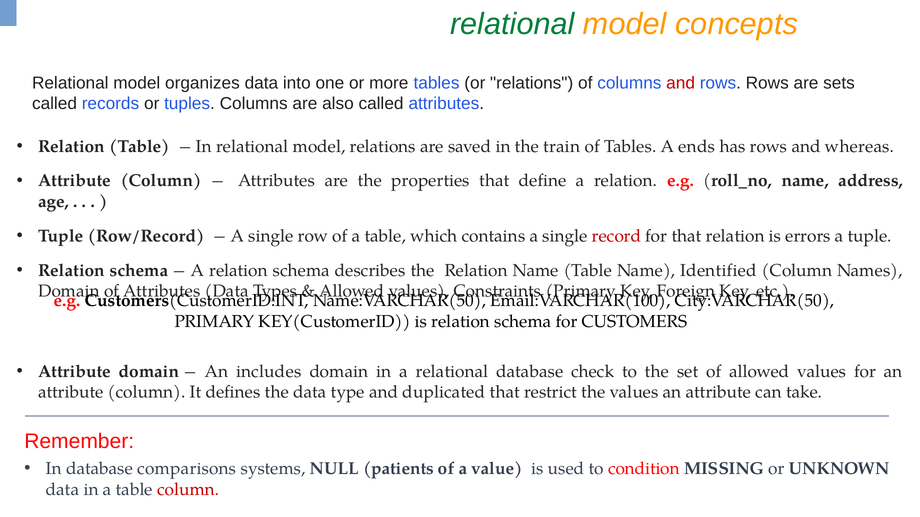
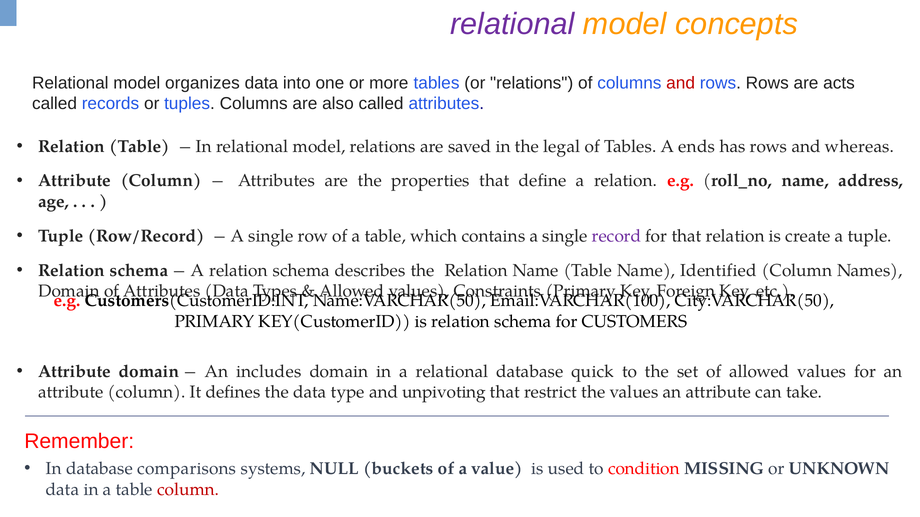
relational colour: green -> purple (512, 24)
sets: sets -> acts (839, 83)
train: train -> legal (562, 146)
record colour: red -> purple (617, 236)
errors: errors -> create (808, 236)
check: check -> quick (593, 372)
duplicated: duplicated -> unpivoting (444, 393)
patients: patients -> buckets (398, 469)
